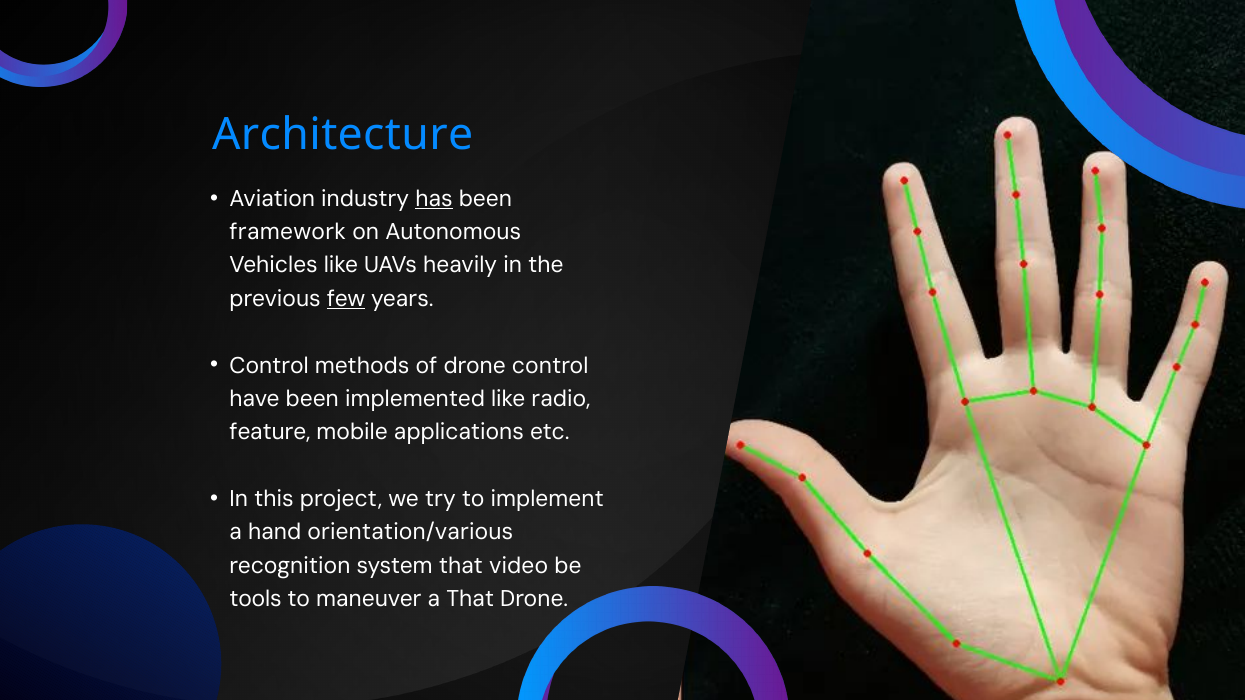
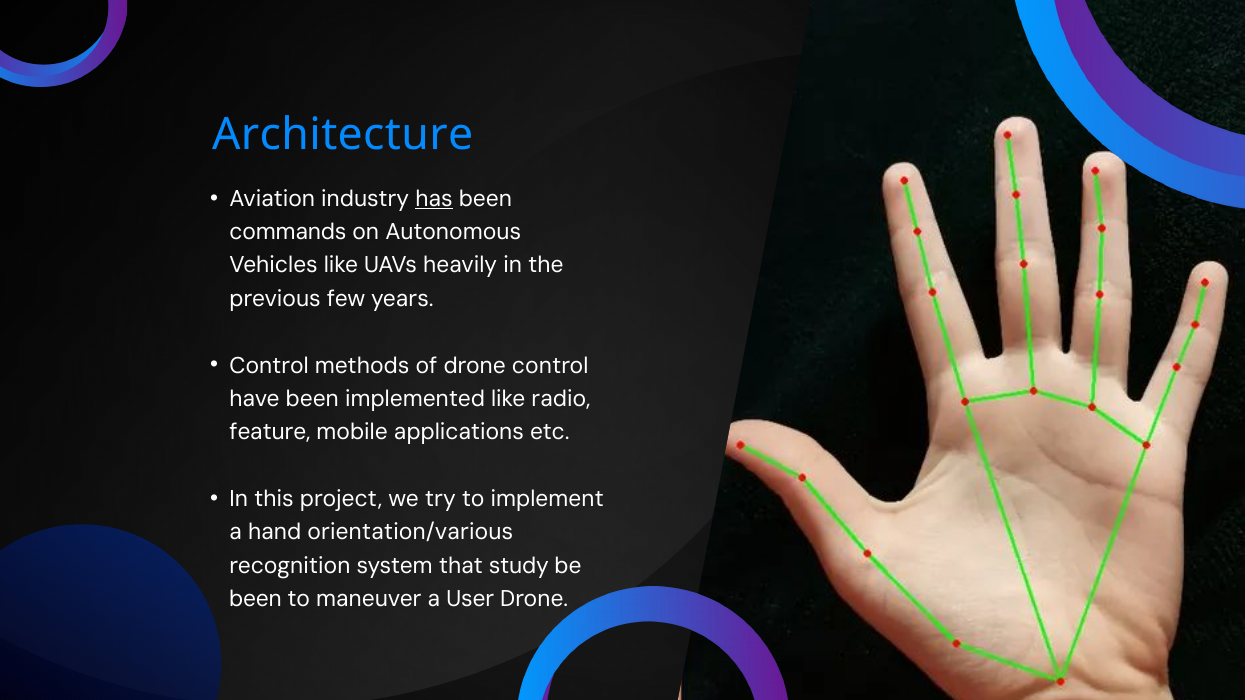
framework: framework -> commands (288, 232)
few underline: present -> none (346, 299)
video: video -> study (519, 566)
tools: tools -> been (255, 599)
a That: That -> User (470, 599)
